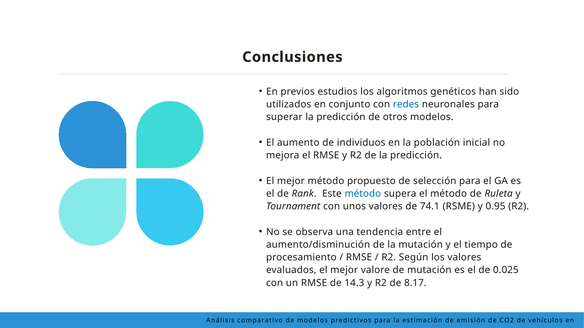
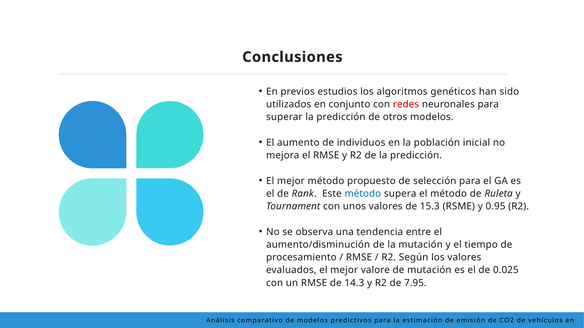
redes colour: blue -> red (406, 104)
74.1: 74.1 -> 15.3 (430, 207)
8.17: 8.17 -> 7.95 (415, 283)
